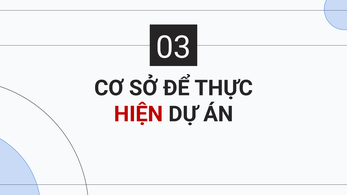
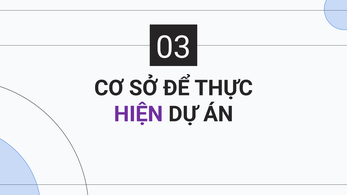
HIỆN colour: red -> purple (138, 114)
